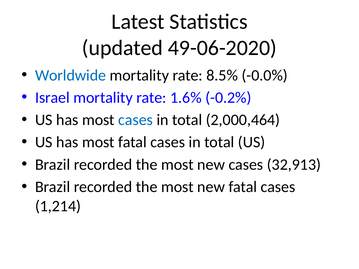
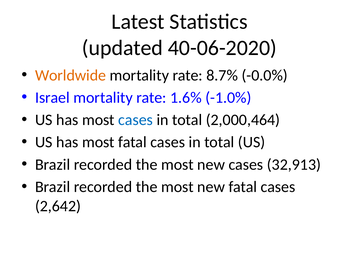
49-06-2020: 49-06-2020 -> 40-06-2020 (222, 48)
Worldwide colour: blue -> orange (71, 75)
8.5%: 8.5% -> 8.7% (222, 75)
-0.2%: -0.2% -> -1.0% (228, 98)
1,214: 1,214 -> 2,642 (58, 206)
